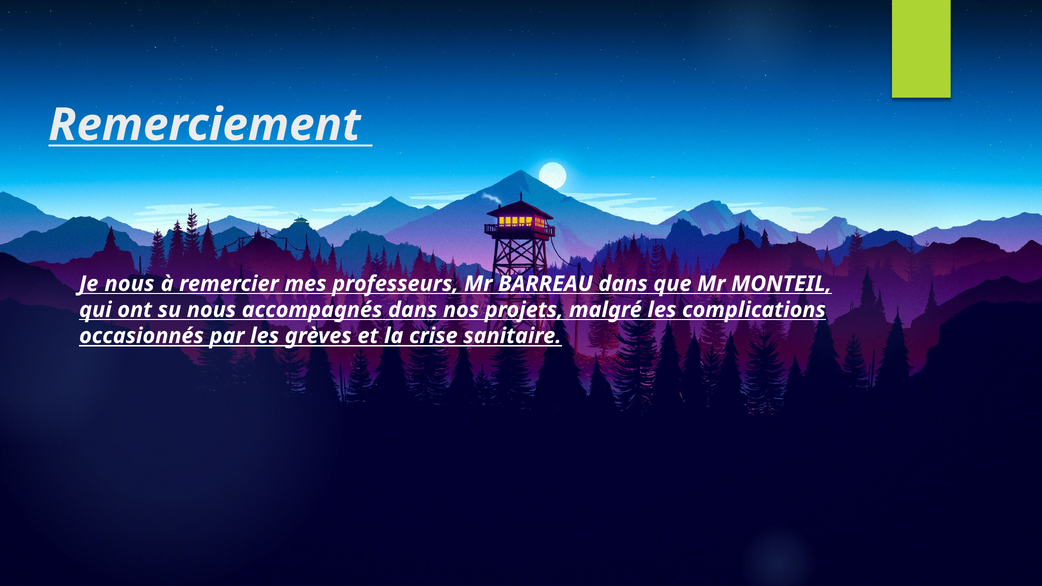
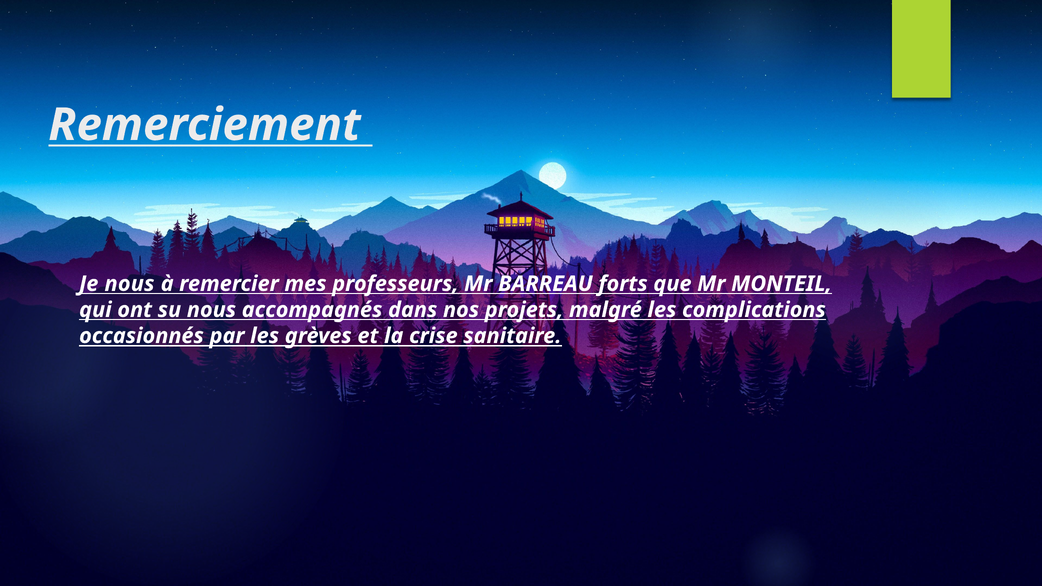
BARREAU dans: dans -> forts (623, 284)
